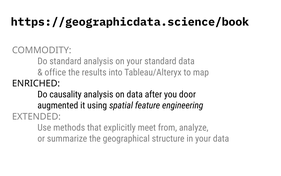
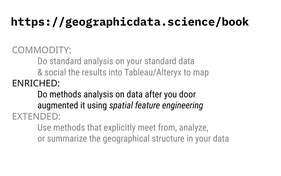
office: office -> social (55, 72)
Do causality: causality -> methods (65, 94)
